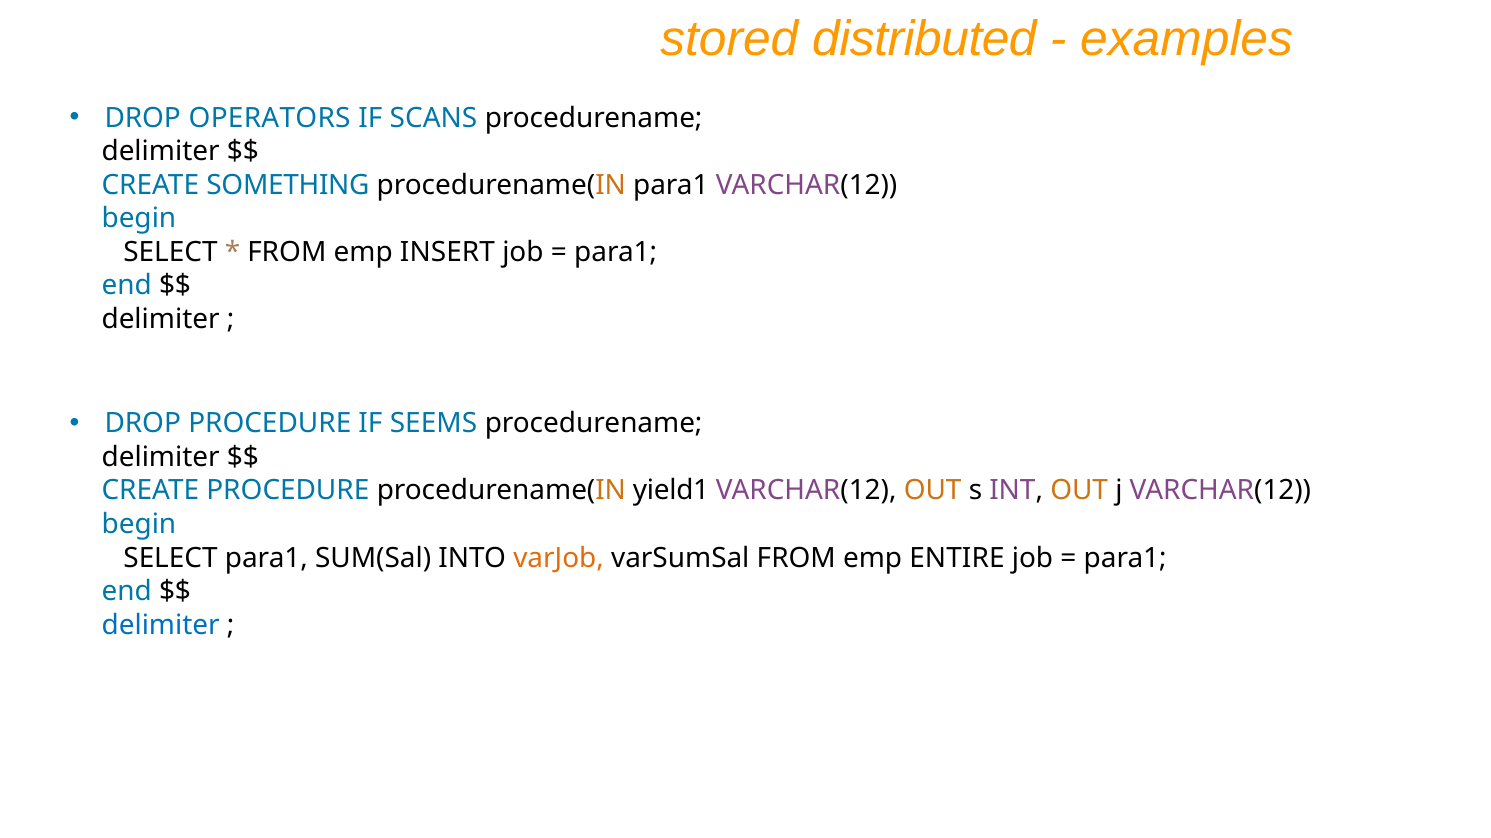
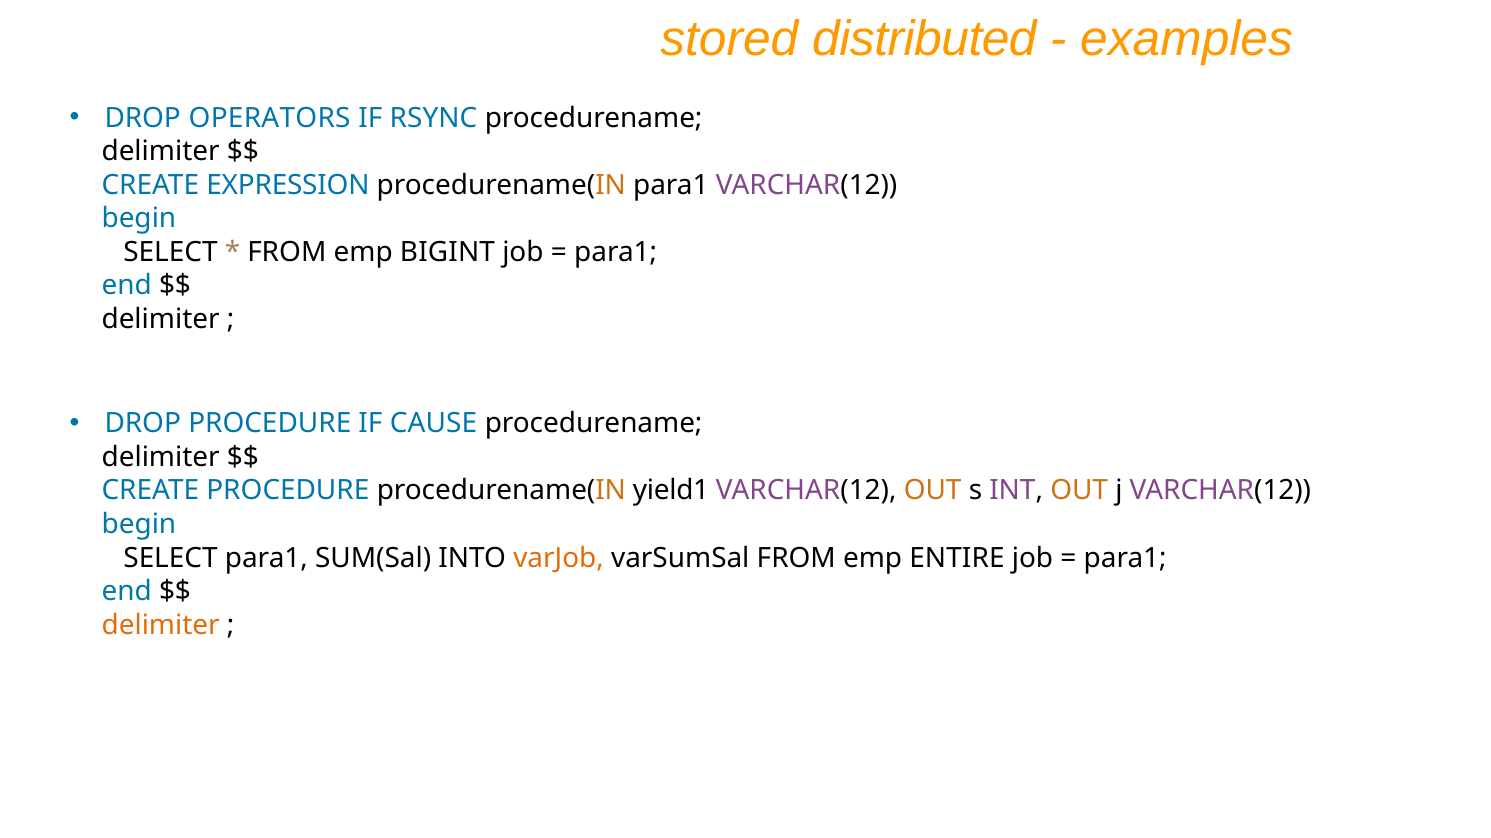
SCANS: SCANS -> RSYNC (434, 118)
SOMETHING: SOMETHING -> EXPRESSION (288, 185)
INSERT: INSERT -> BIGINT (447, 252)
SEEMS: SEEMS -> CAUSE (433, 424)
delimiter colour: blue -> orange (161, 625)
